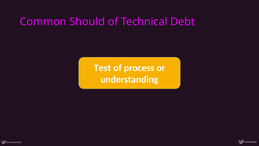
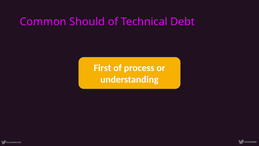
Test: Test -> First (102, 68)
